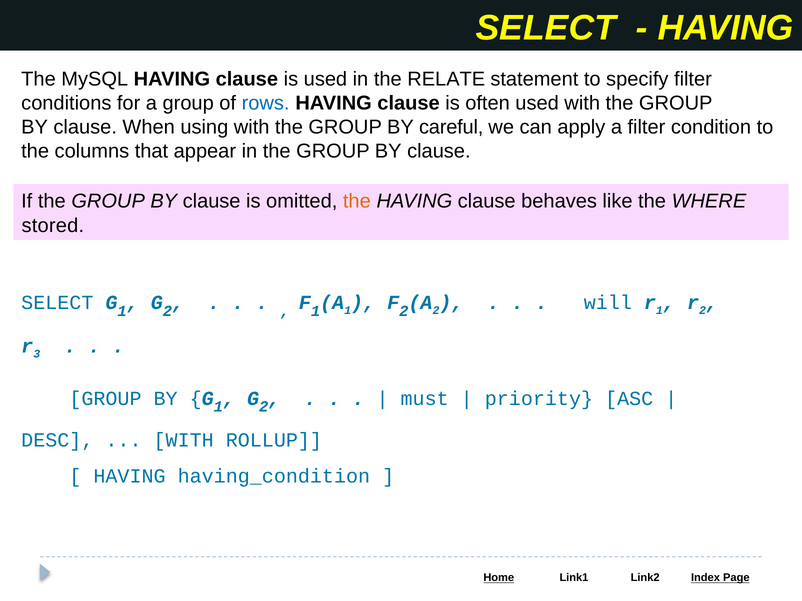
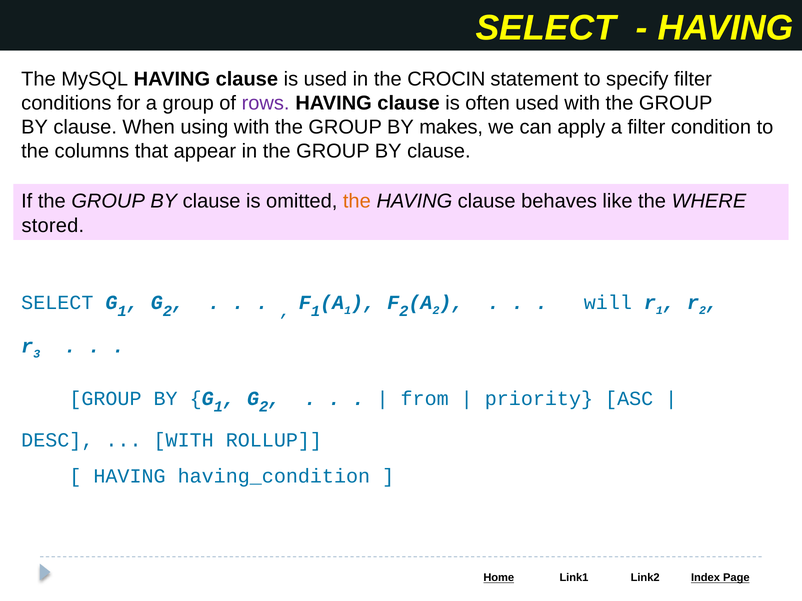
RELATE: RELATE -> CROCIN (446, 79)
rows colour: blue -> purple (266, 103)
careful: careful -> makes (451, 127)
must: must -> from (425, 399)
